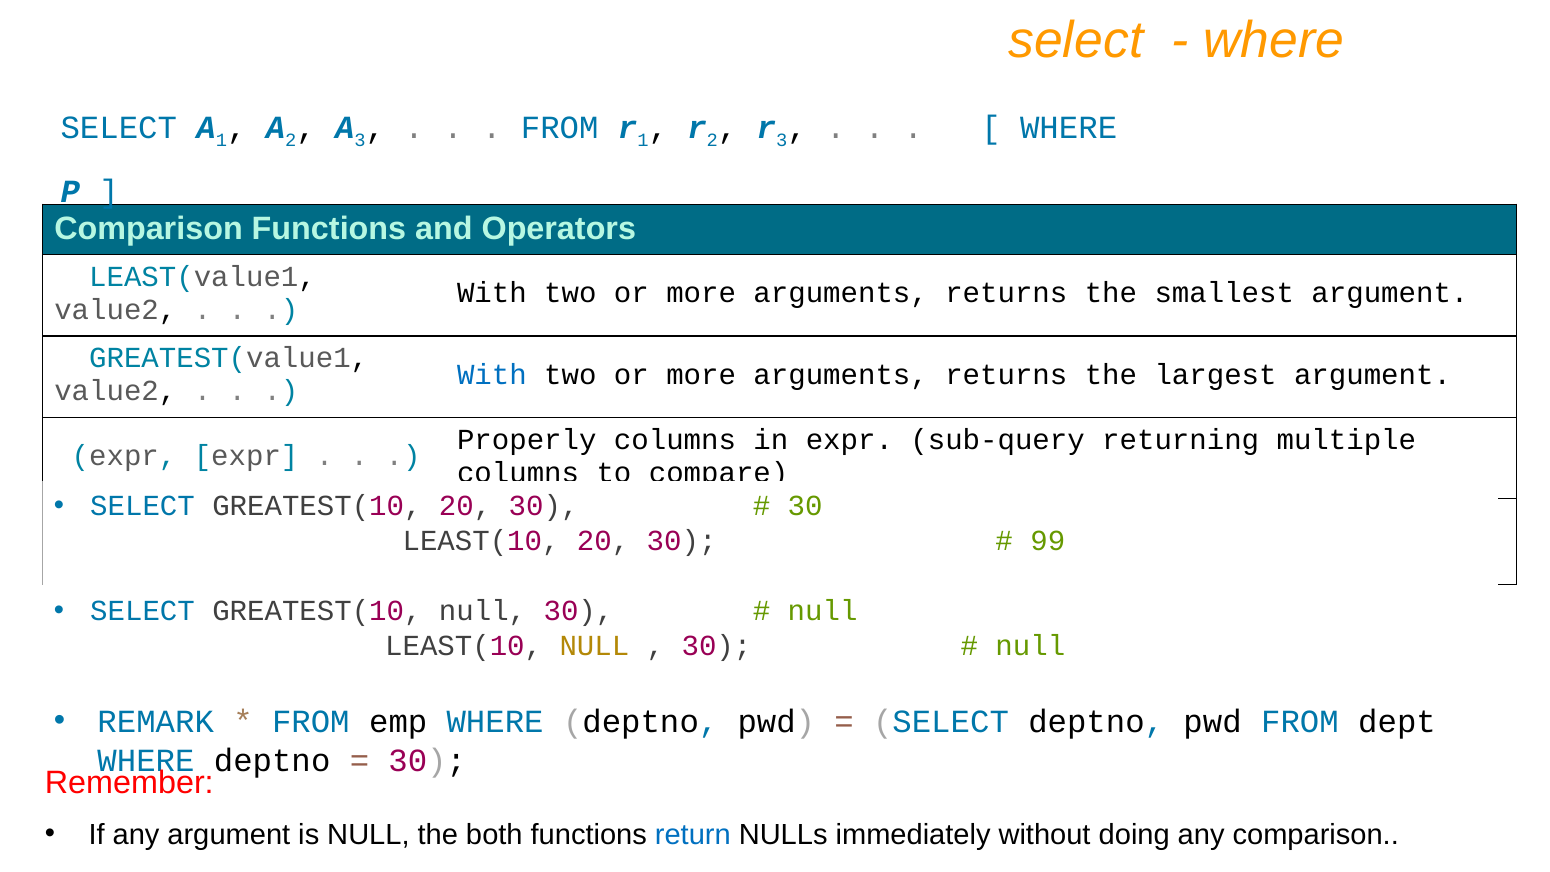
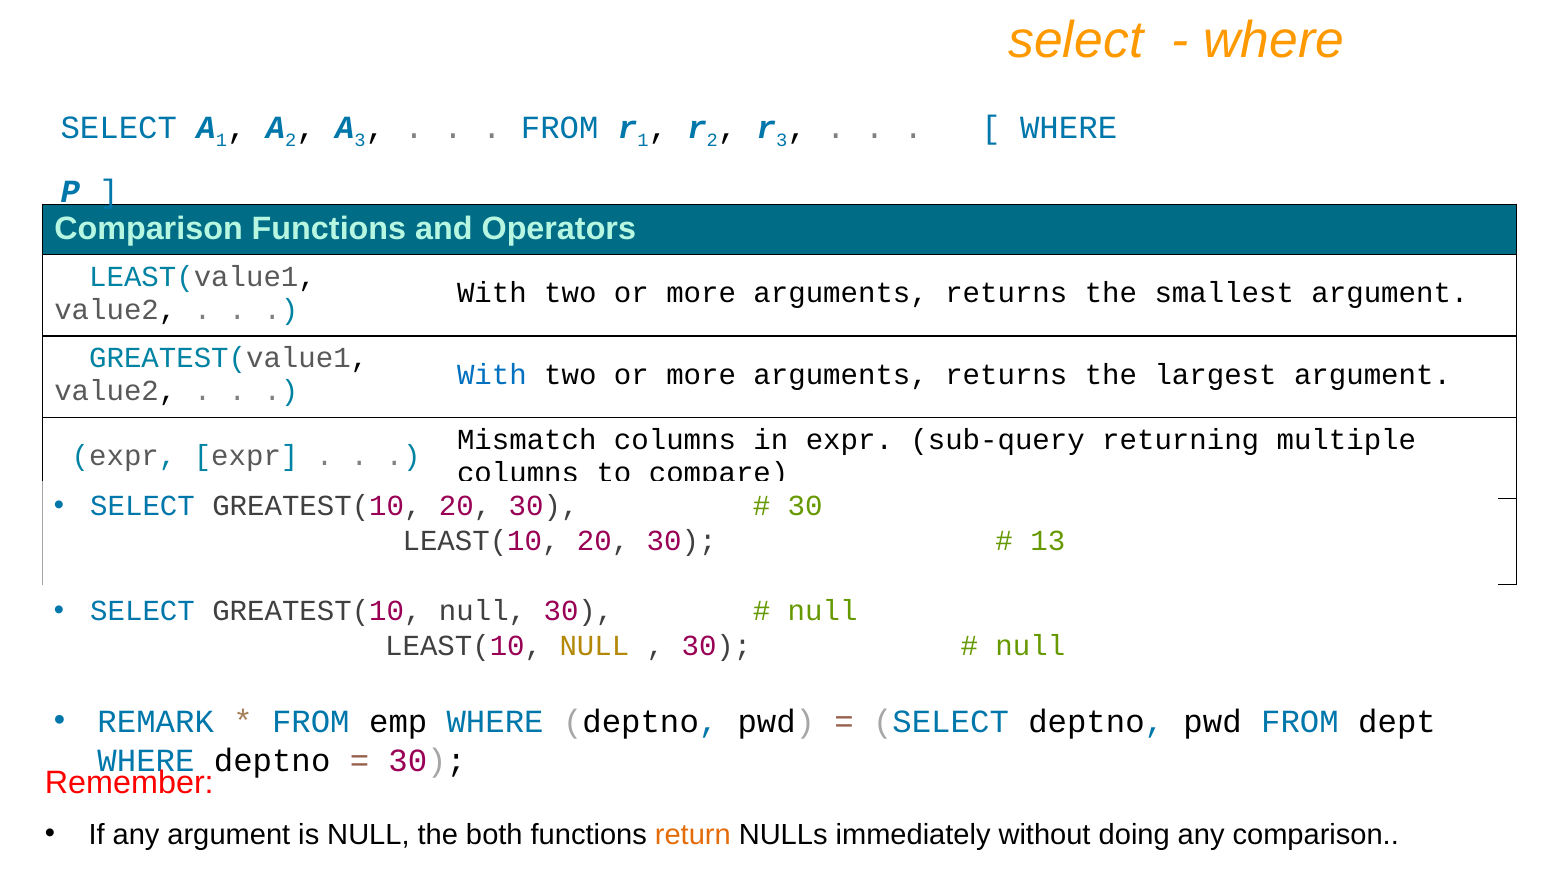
Properly: Properly -> Mismatch (527, 440)
99: 99 -> 13 (1048, 541)
return colour: blue -> orange (693, 835)
